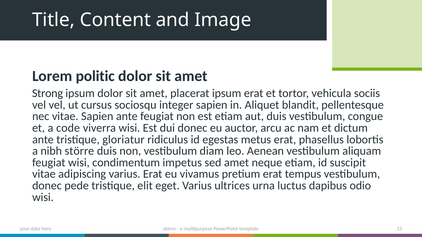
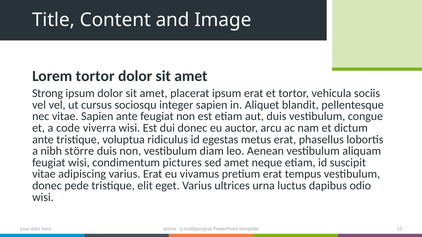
Lorem politic: politic -> tortor (95, 76)
gloriatur: gloriatur -> voluptua (124, 140)
impetus: impetus -> pictures (182, 163)
